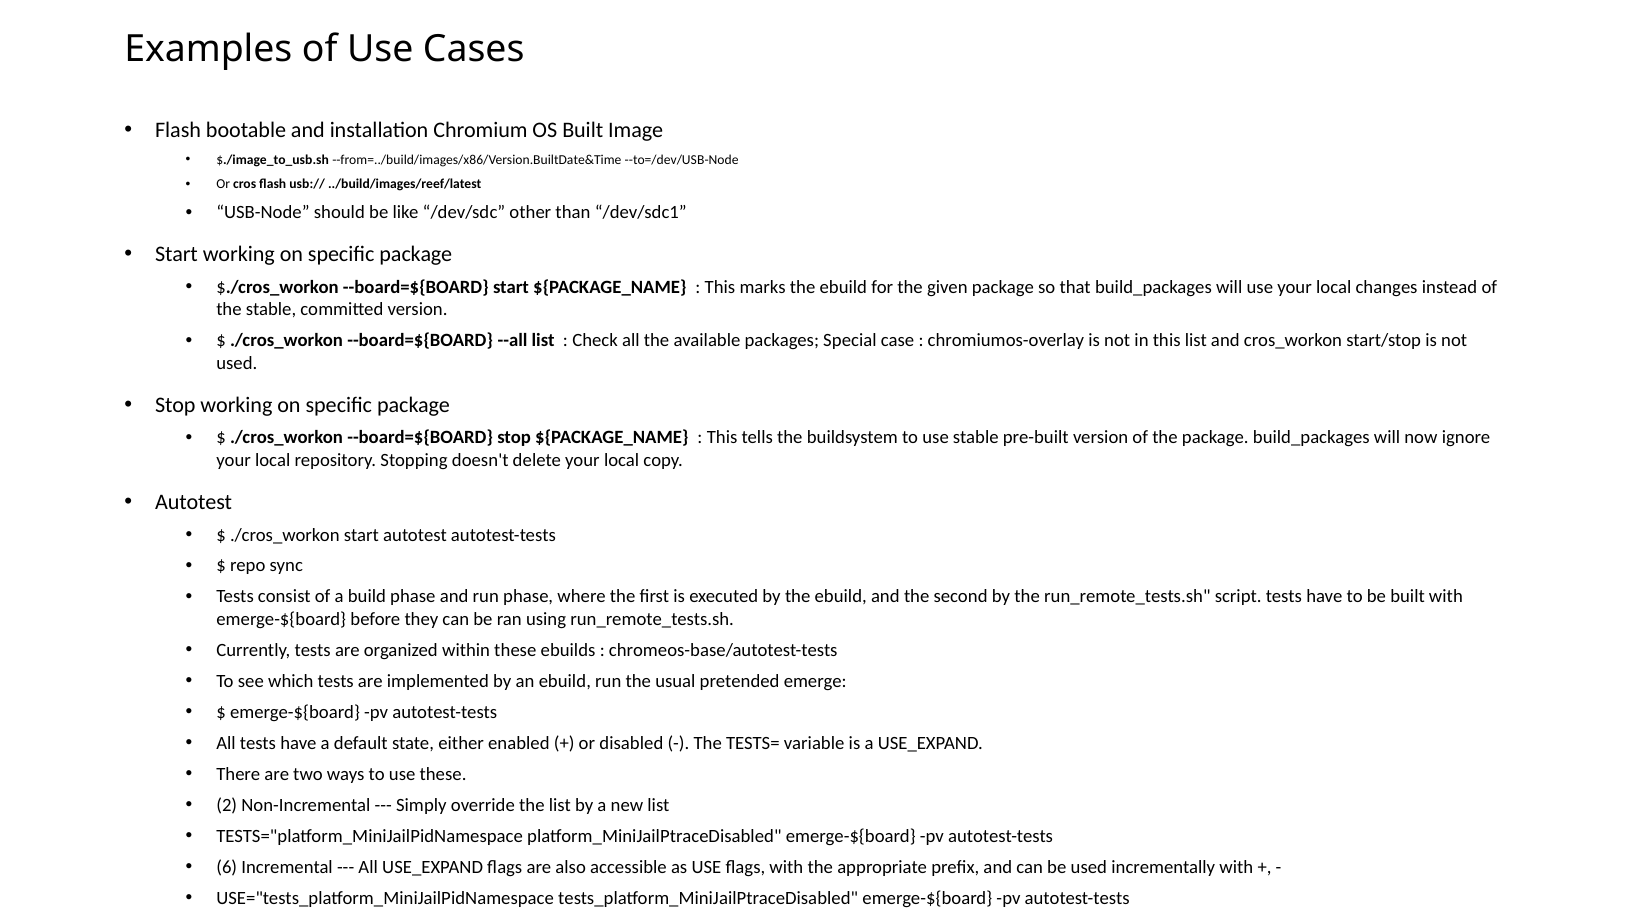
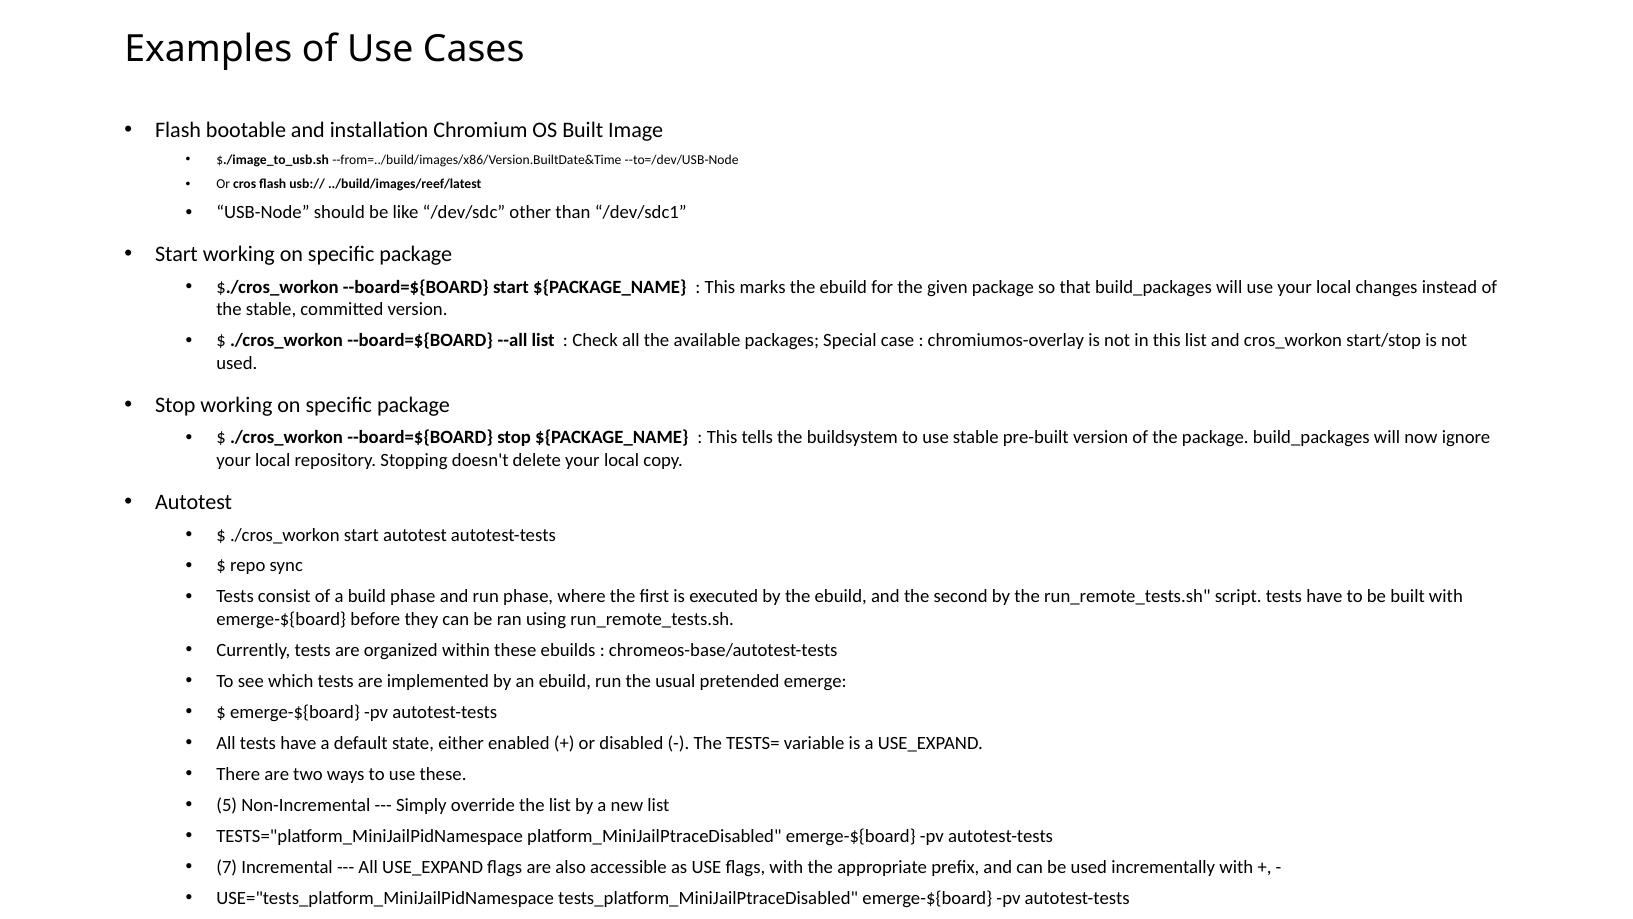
2: 2 -> 5 (227, 805)
6: 6 -> 7 (227, 867)
